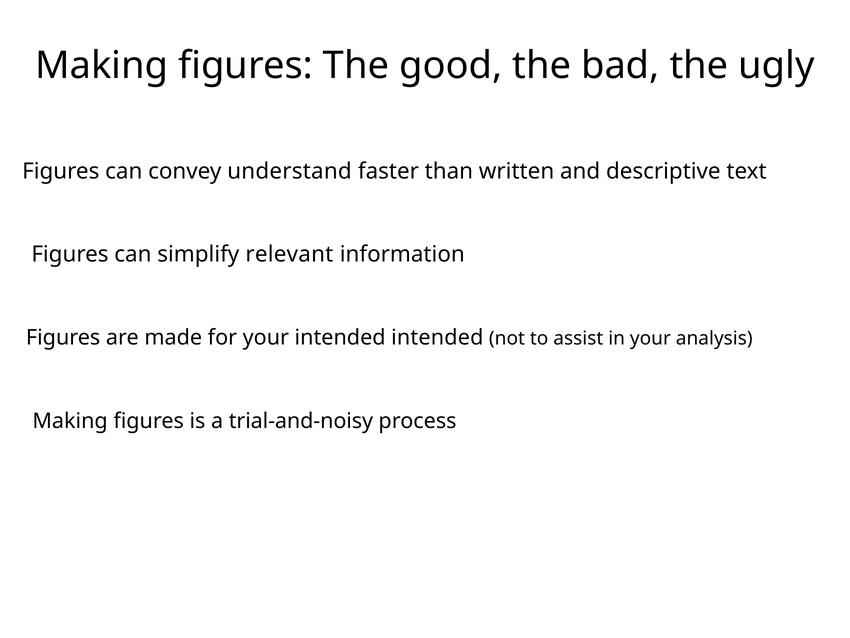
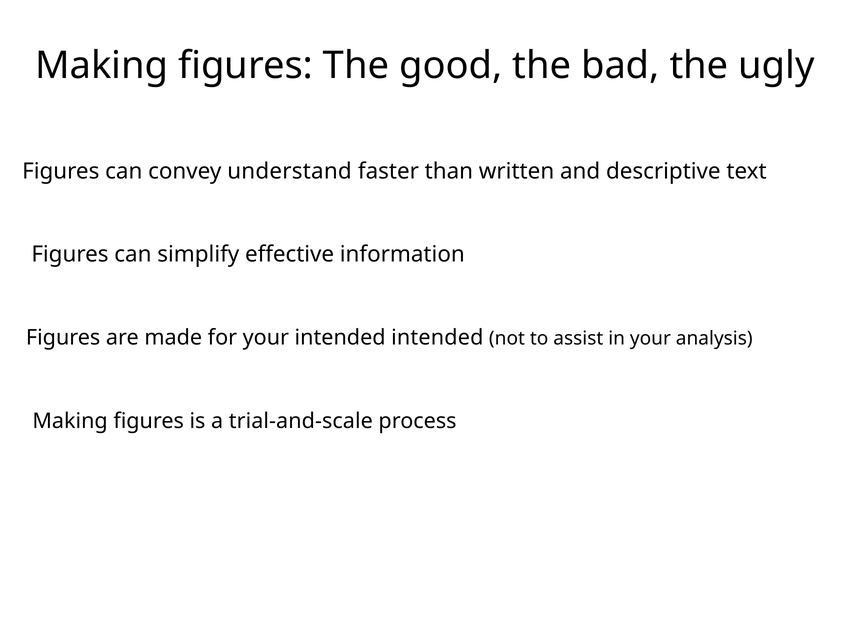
relevant: relevant -> effective (290, 254)
trial-and-noisy: trial-and-noisy -> trial-and-scale (301, 421)
